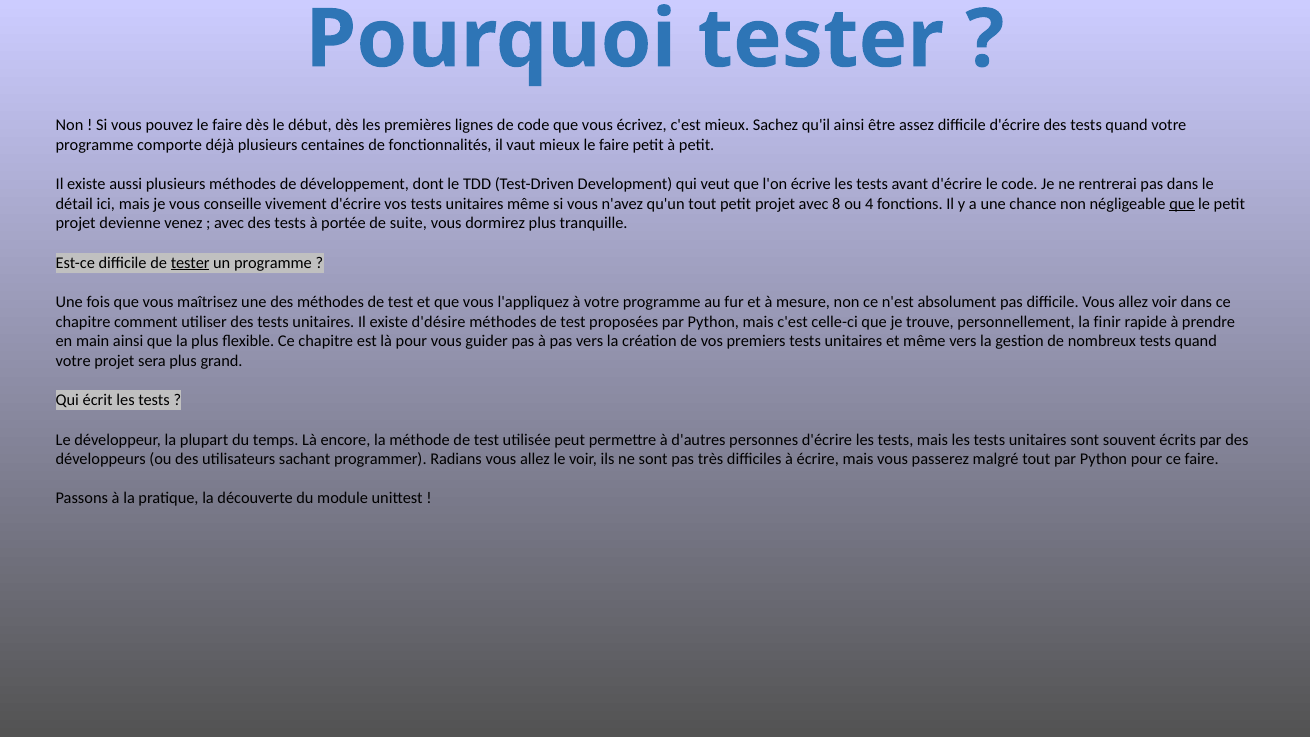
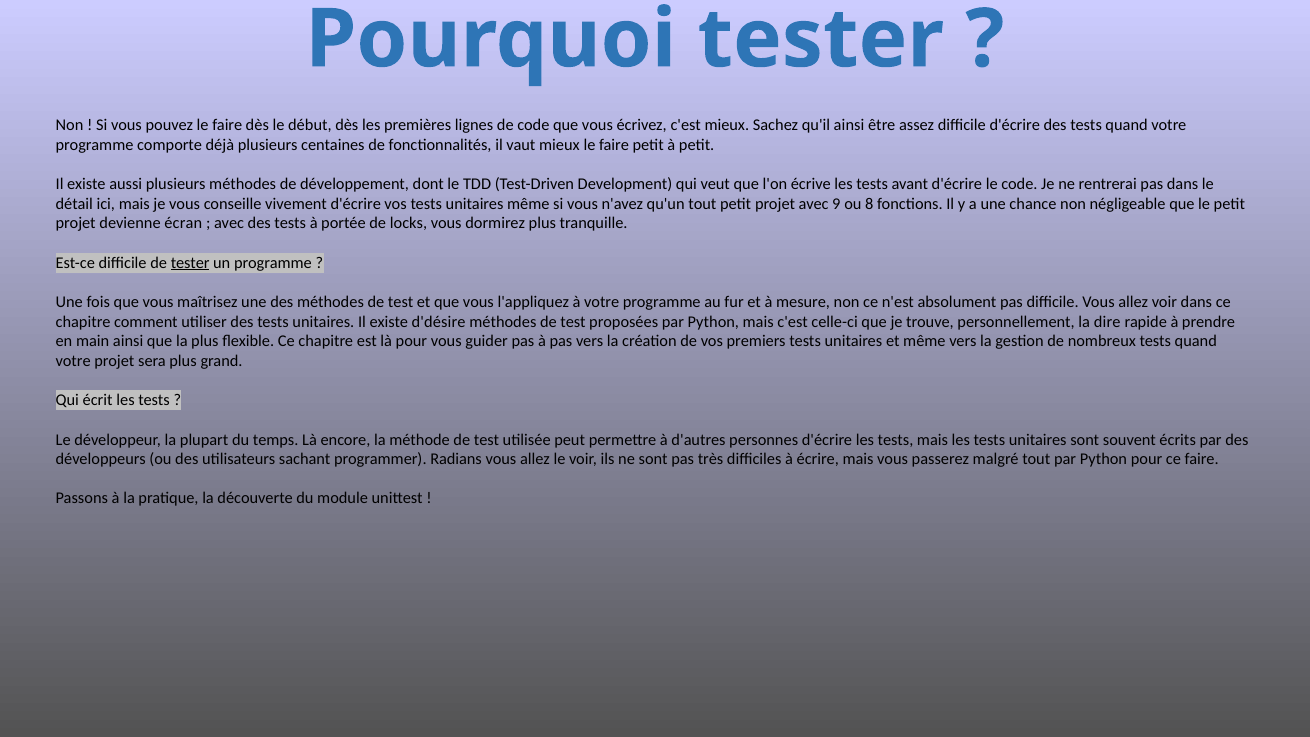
8: 8 -> 9 (836, 204)
4: 4 -> 8 (869, 204)
que underline: present -> none (1182, 204)
venez: venez -> écran (183, 223)
suite: suite -> locks (408, 223)
finir: finir -> dire (1107, 322)
